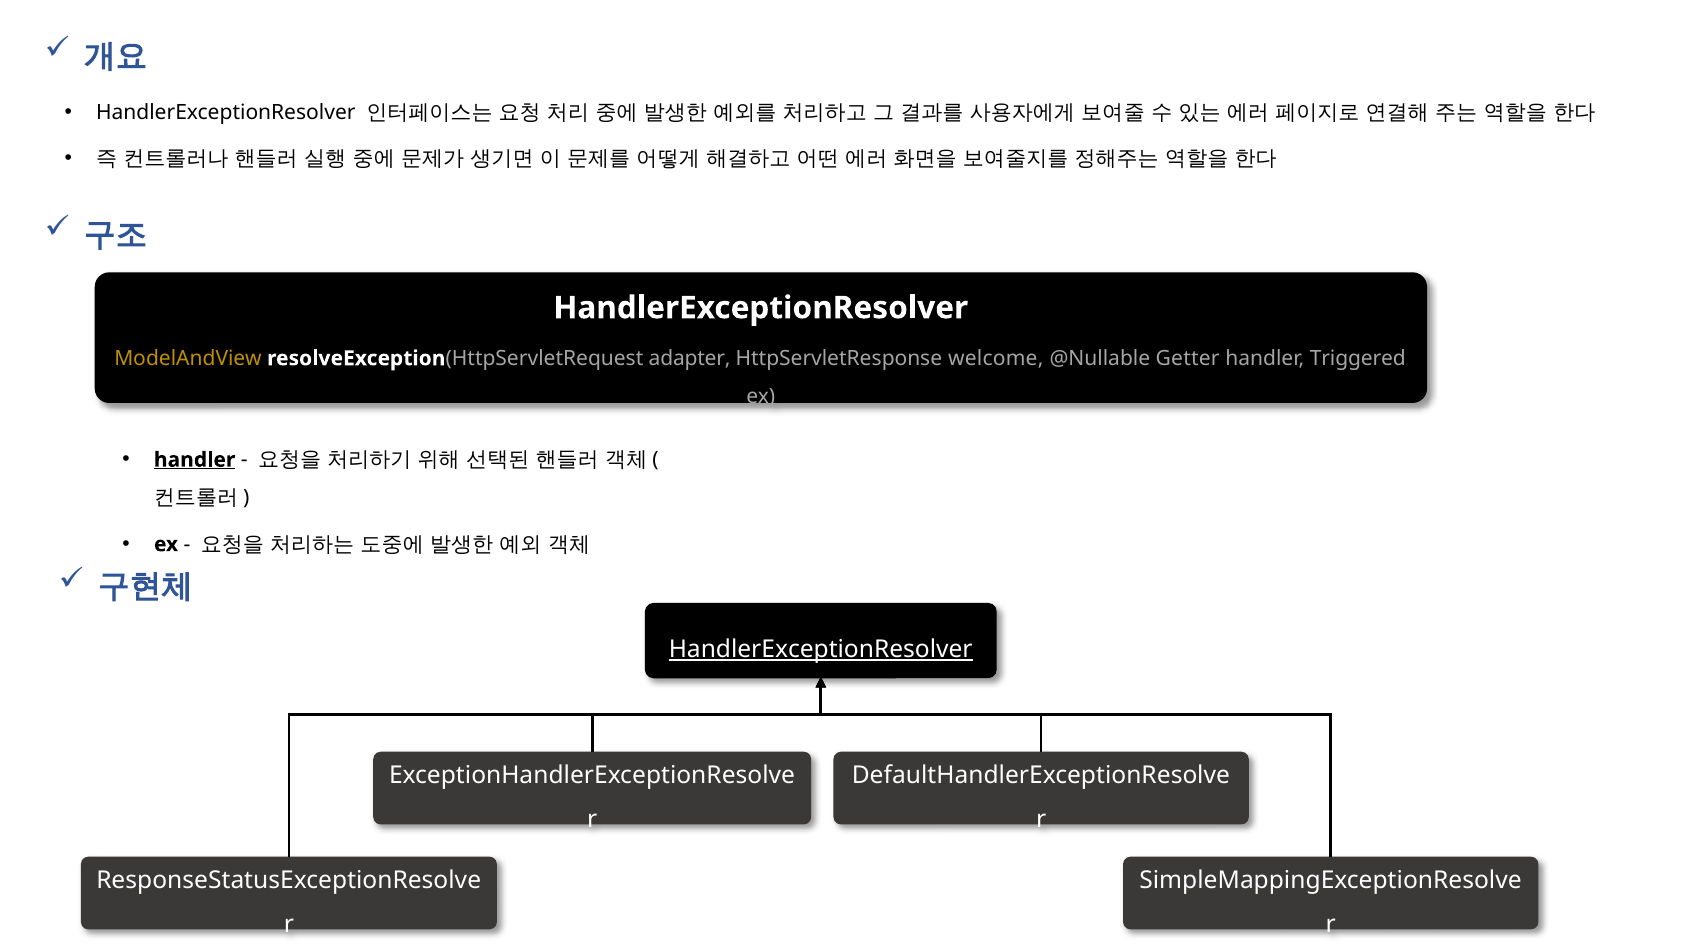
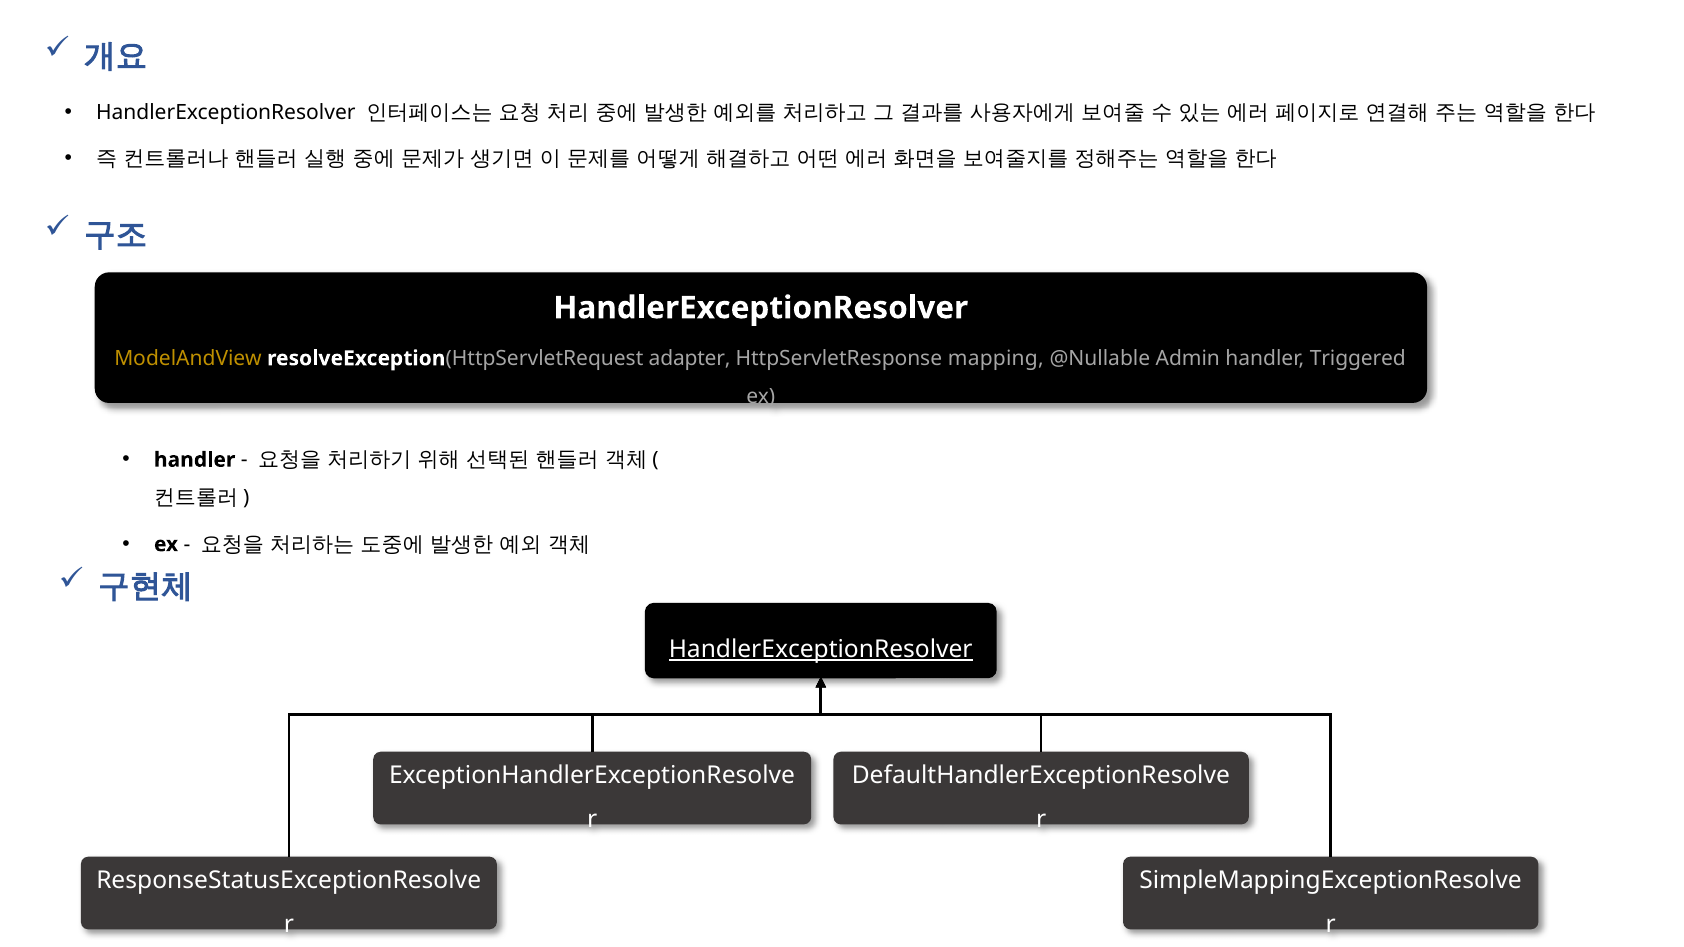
welcome: welcome -> mapping (996, 358)
Getter: Getter -> Admin (1188, 358)
handler underline: present -> none (195, 460)
